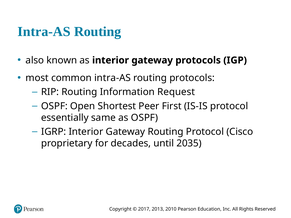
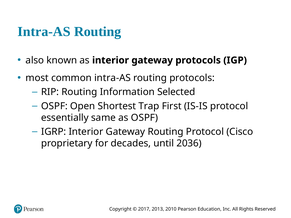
Request: Request -> Selected (176, 92)
Peer: Peer -> Trap (149, 106)
2035: 2035 -> 2036 (189, 144)
